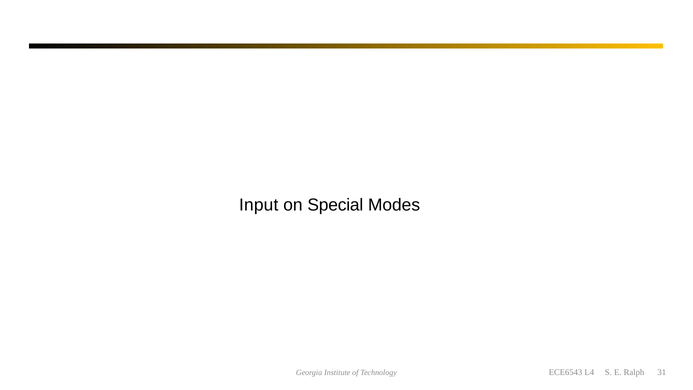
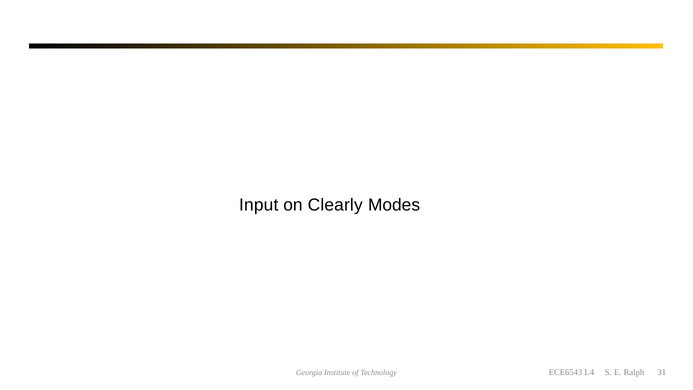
Special: Special -> Clearly (335, 205)
